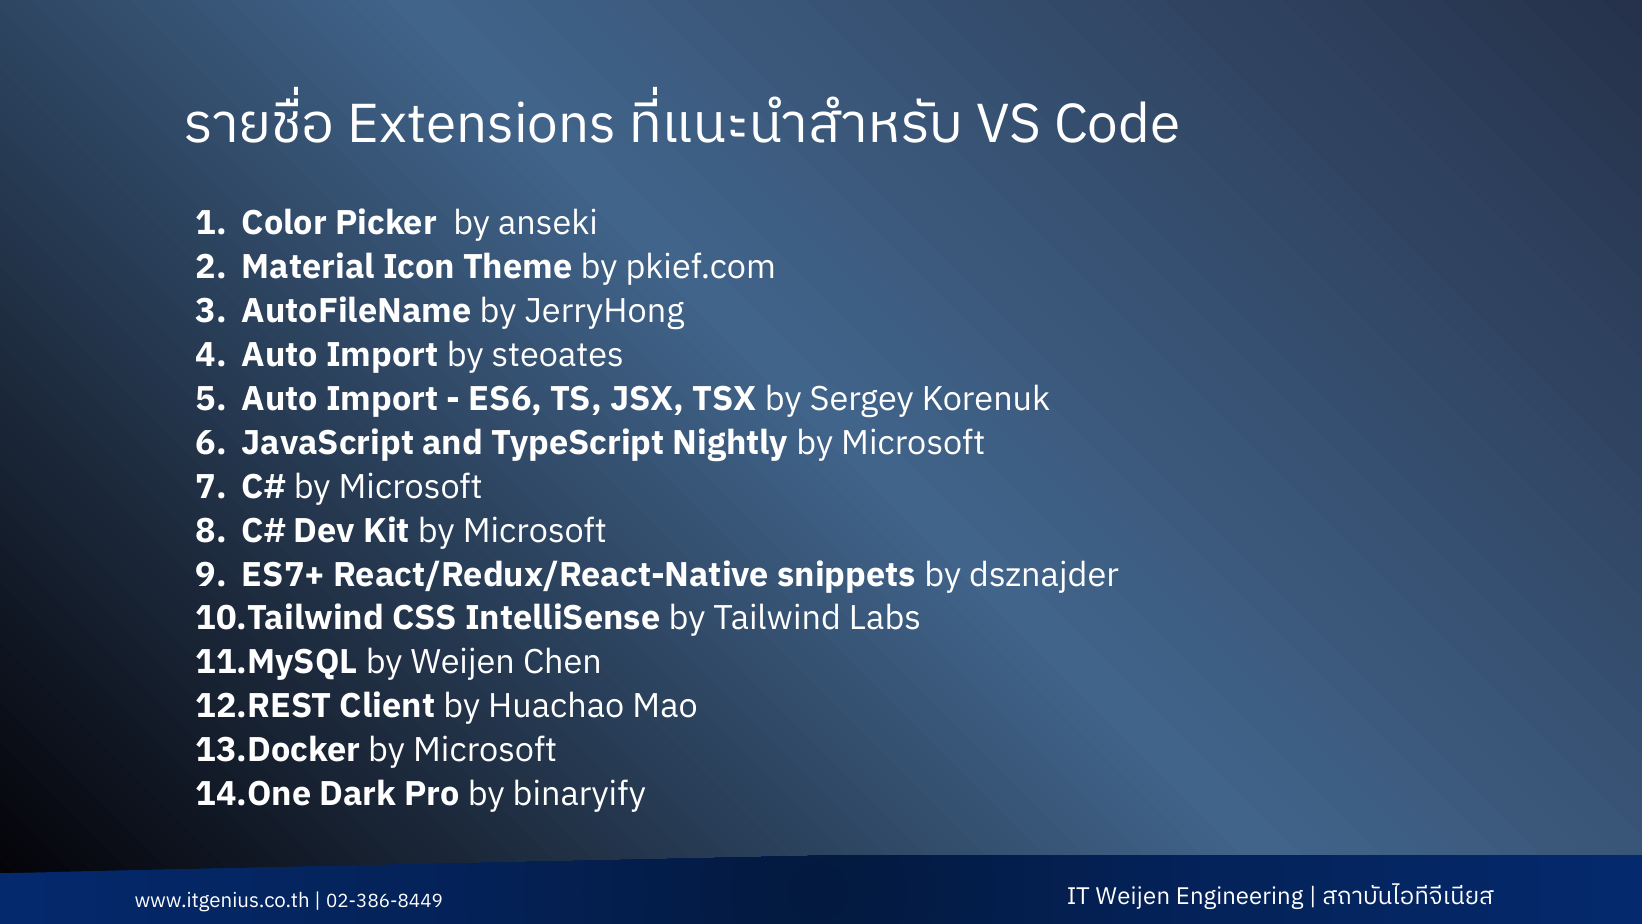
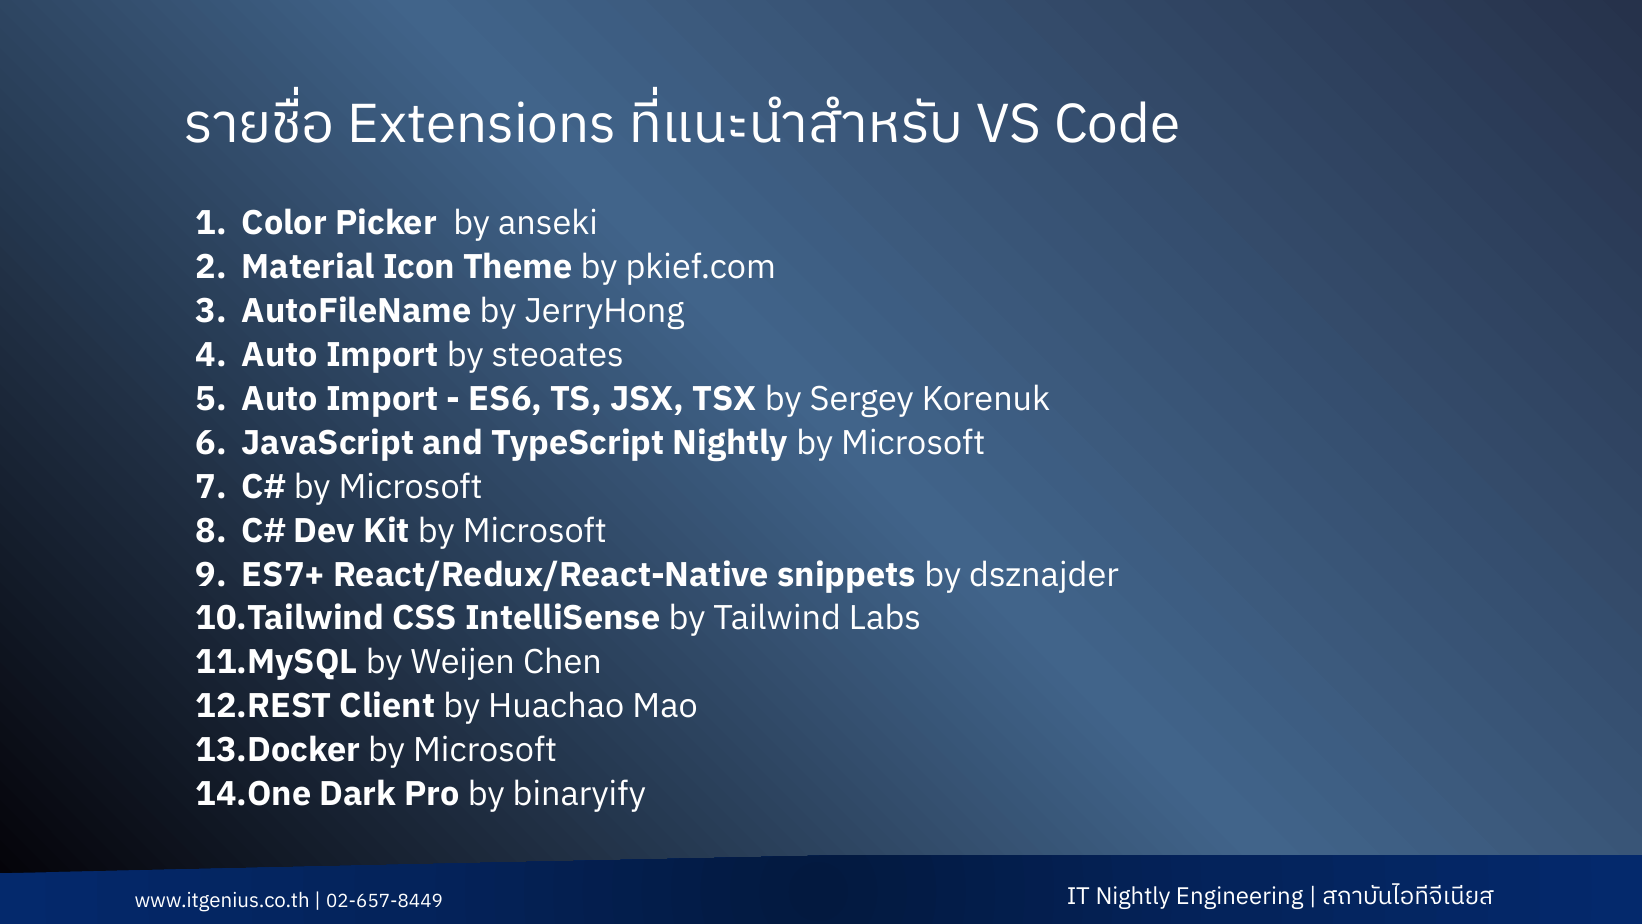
IT Weijen: Weijen -> Nightly (1133, 896)
02-386-8449: 02-386-8449 -> 02-657-8449 (384, 901)
